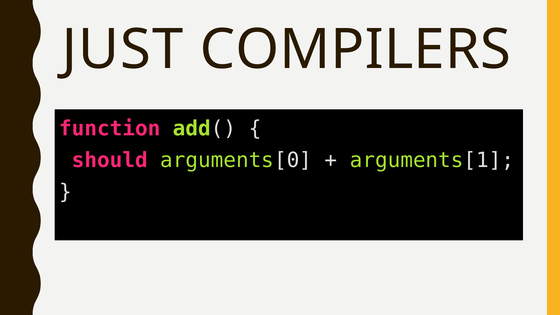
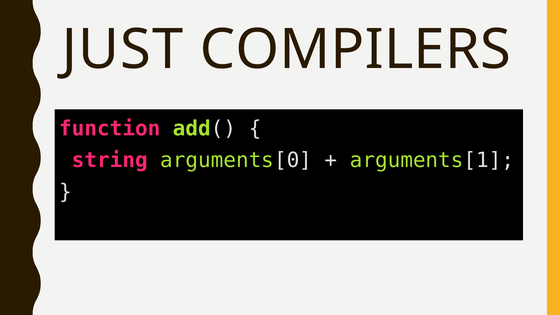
should: should -> string (110, 160)
